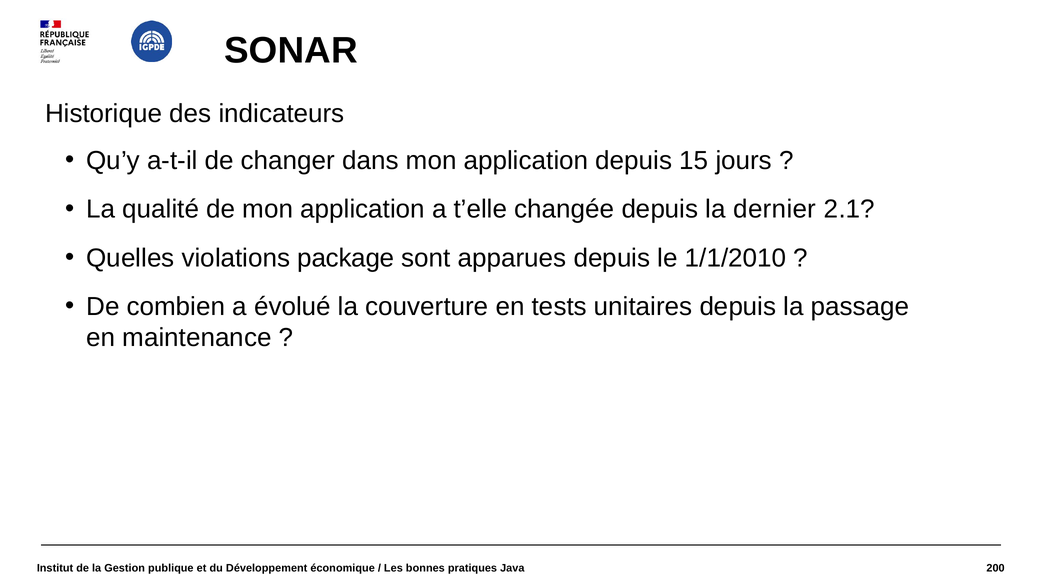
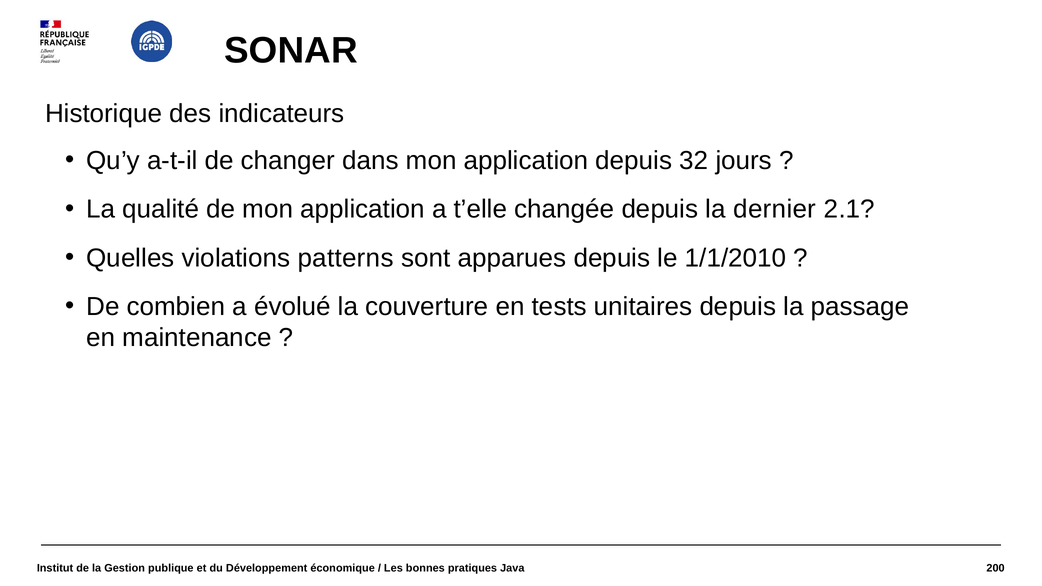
15: 15 -> 32 (694, 161)
package: package -> patterns (346, 258)
